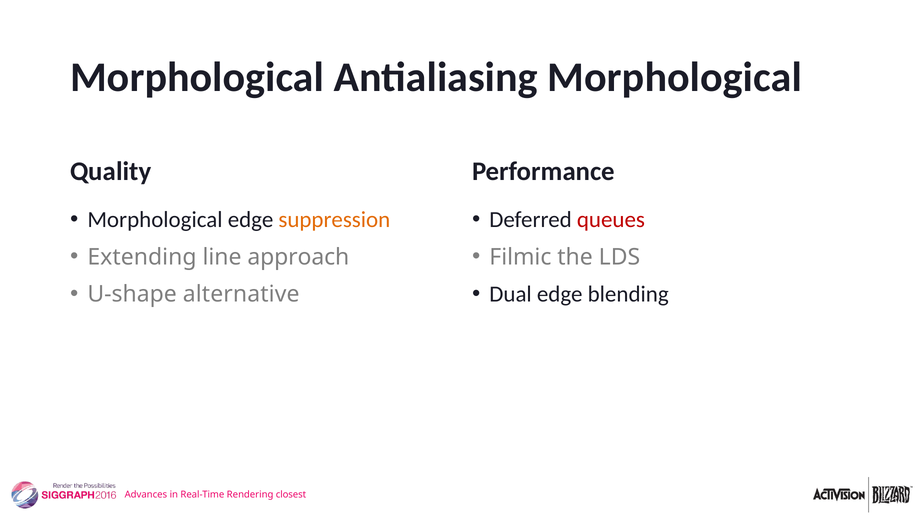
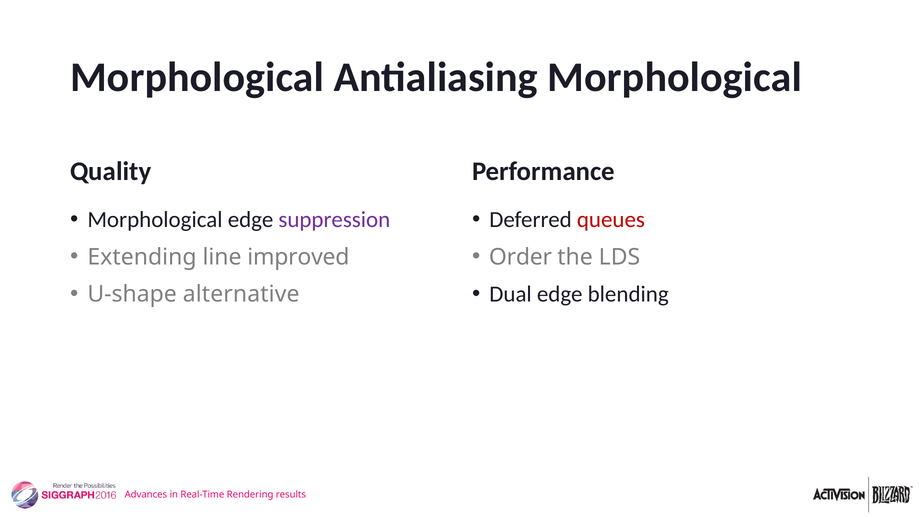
suppression colour: orange -> purple (334, 220)
approach: approach -> improved (298, 257)
Filmic: Filmic -> Order (520, 257)
closest: closest -> results (291, 495)
